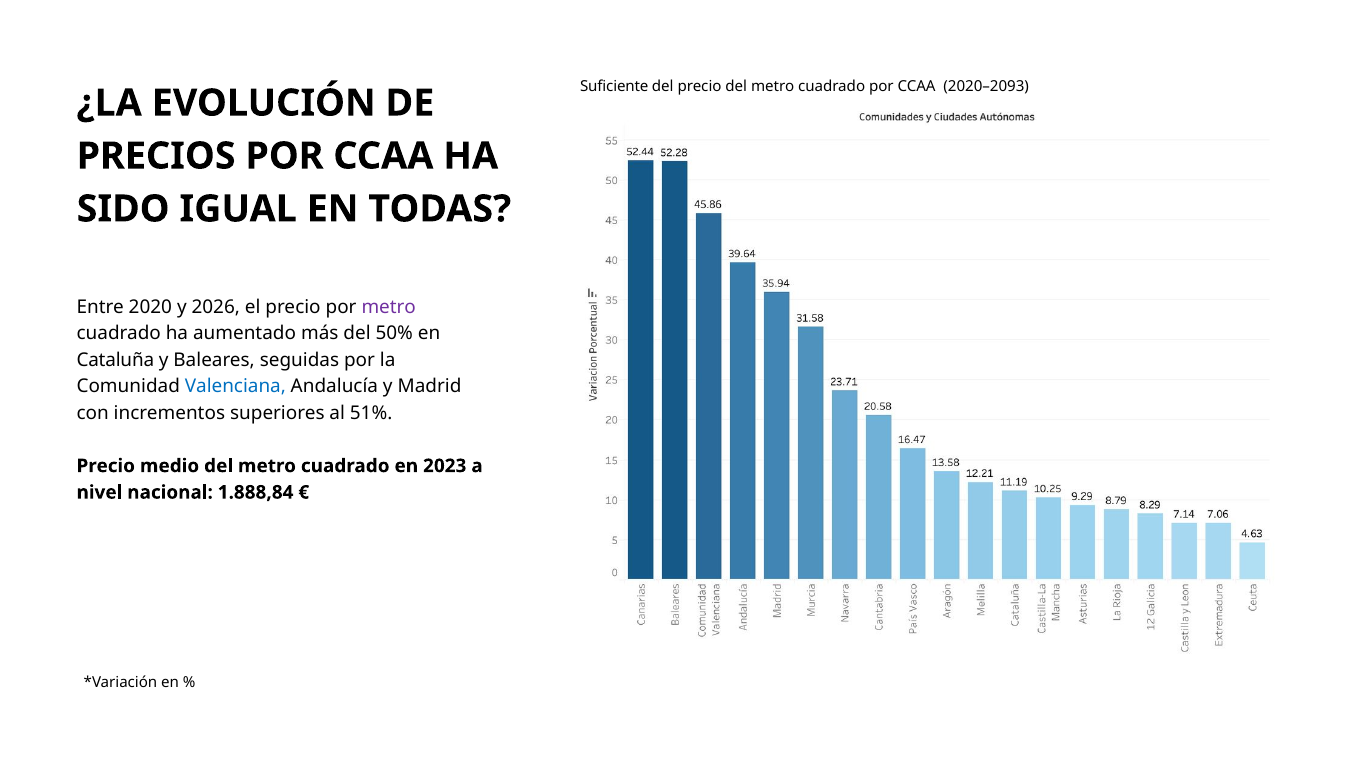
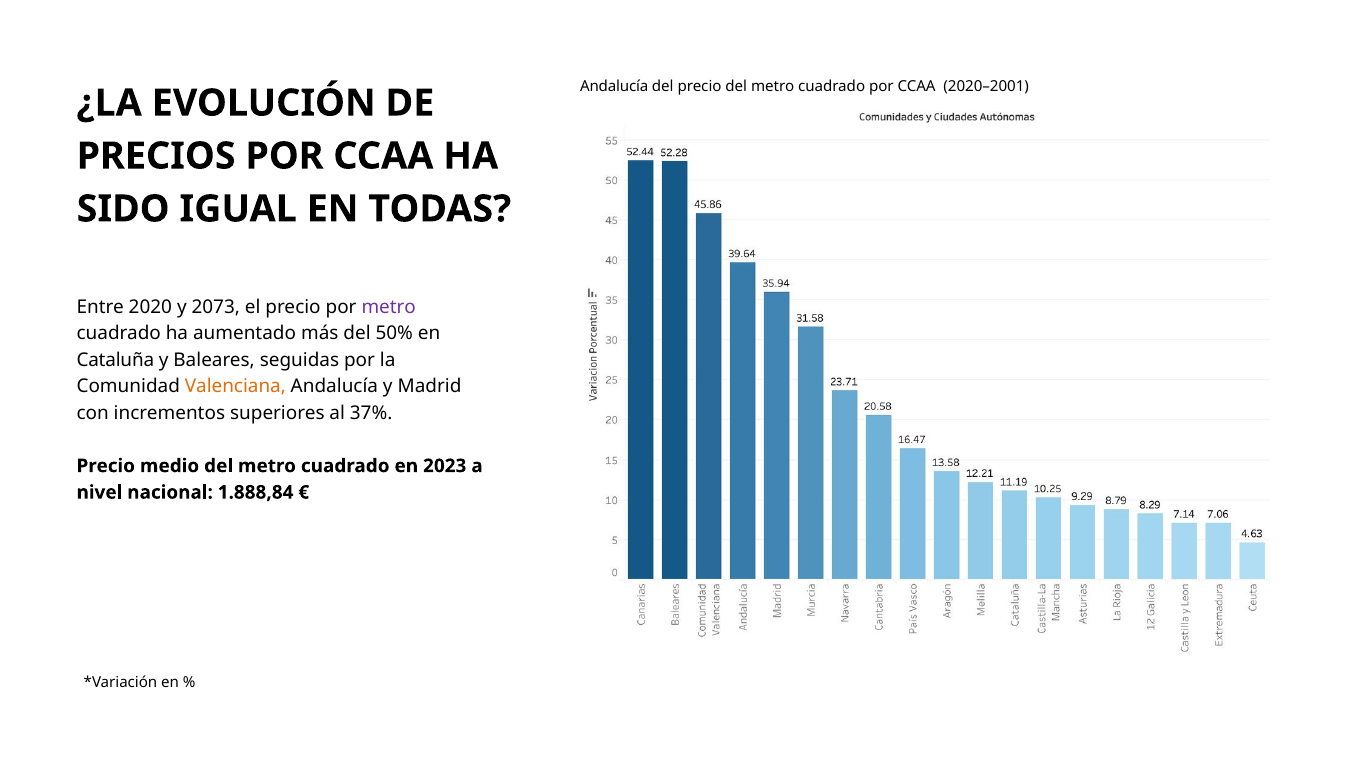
Suficiente: Suficiente -> Andalucía (614, 87)
2020–2093: 2020–2093 -> 2020–2001 (986, 87)
2026: 2026 -> 2073 (216, 307)
Valenciana colour: blue -> orange (235, 387)
51%: 51% -> 37% (371, 413)
